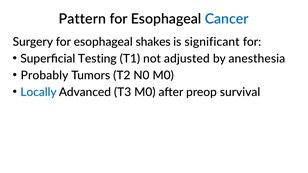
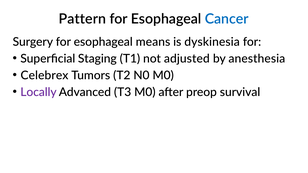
shakes: shakes -> means (153, 42)
significant: significant -> dyskinesia (212, 42)
Testing: Testing -> Staging (97, 59)
Probably: Probably -> Celebrex (44, 75)
Locally colour: blue -> purple (38, 92)
